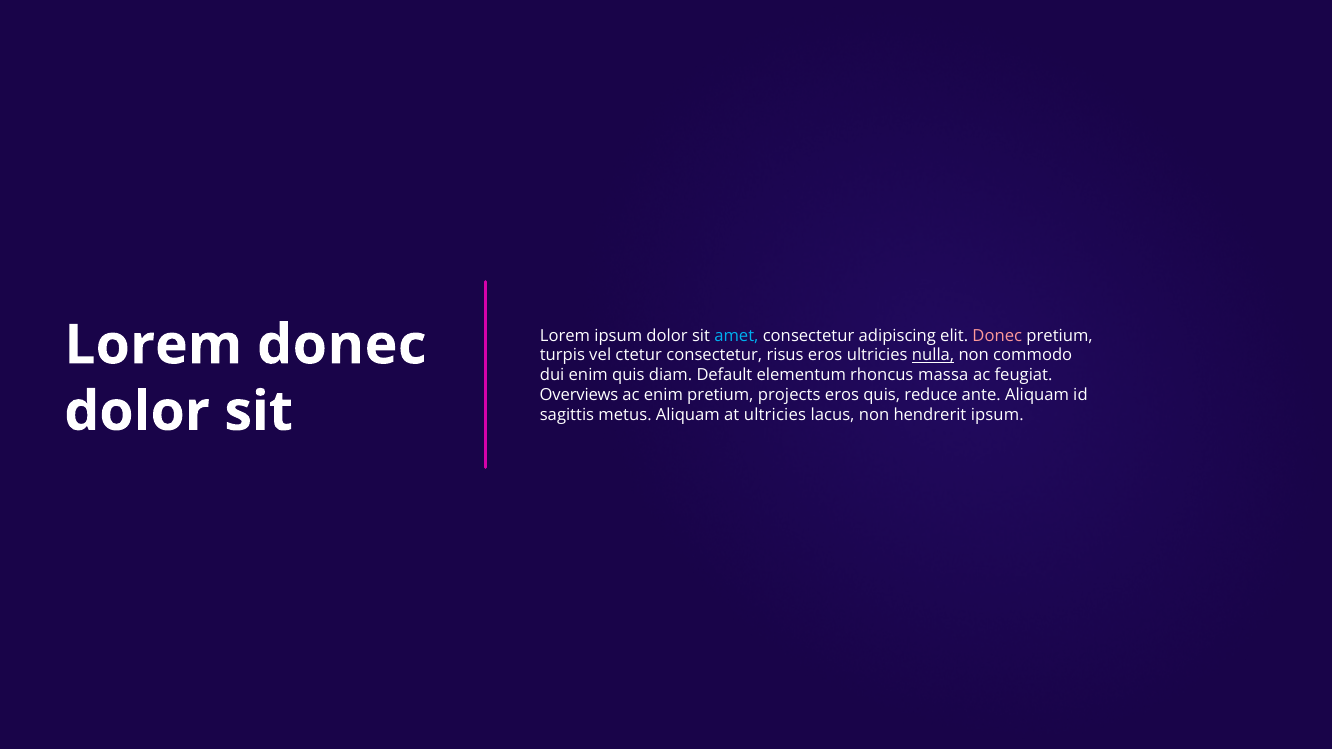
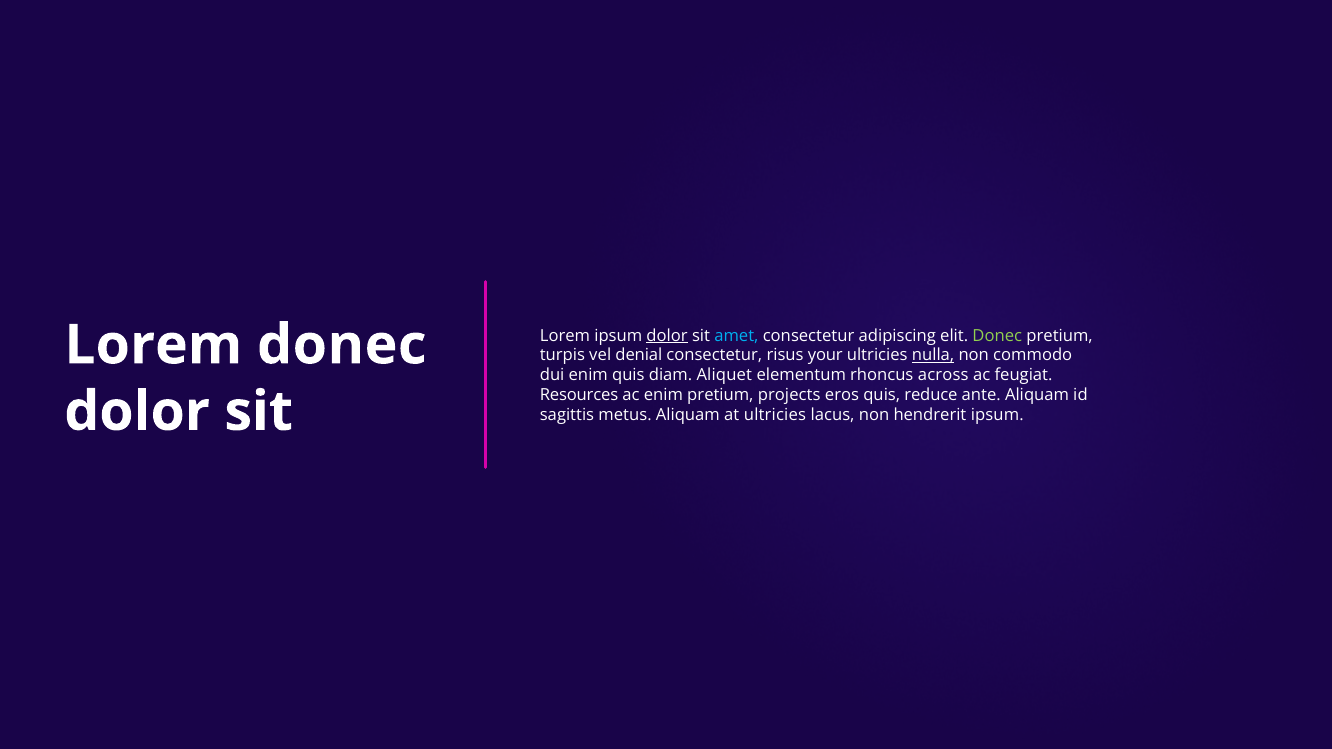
dolor underline: none -> present (667, 336)
Donec colour: pink -> light green (997, 336)
ctetur: ctetur -> denial (639, 356)
risus eros: eros -> your (825, 356)
Default: Default -> Aliquet (724, 376)
massa: massa -> across (943, 376)
Overviews: Overviews -> Resources (579, 396)
